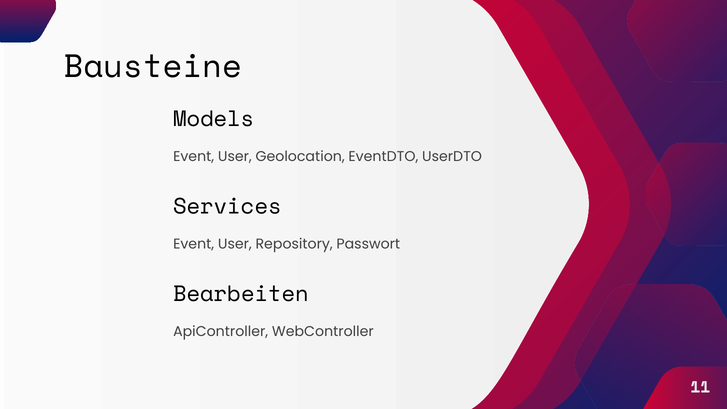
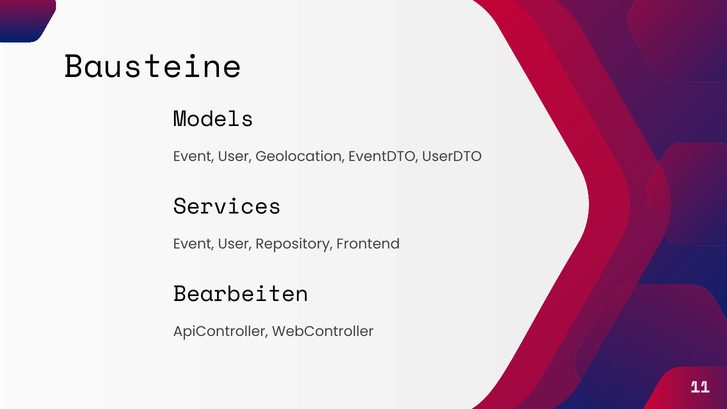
Passwort: Passwort -> Frontend (368, 244)
